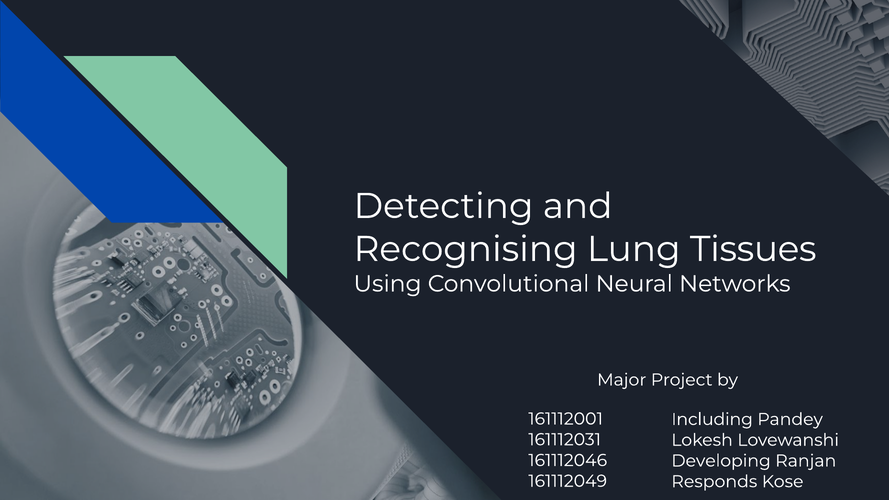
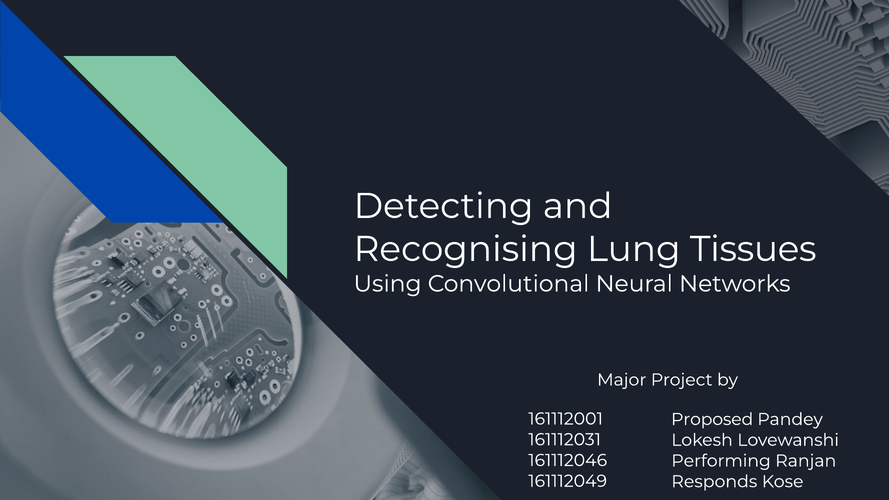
Including: Including -> Proposed (712, 419)
Developing: Developing -> Performing (721, 461)
